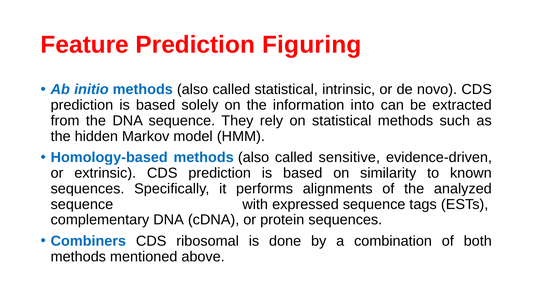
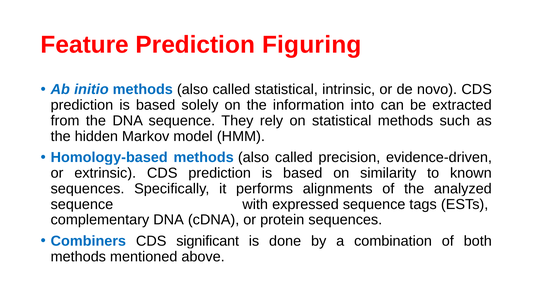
sensitive: sensitive -> precision (349, 157)
ribosomal: ribosomal -> significant (208, 241)
